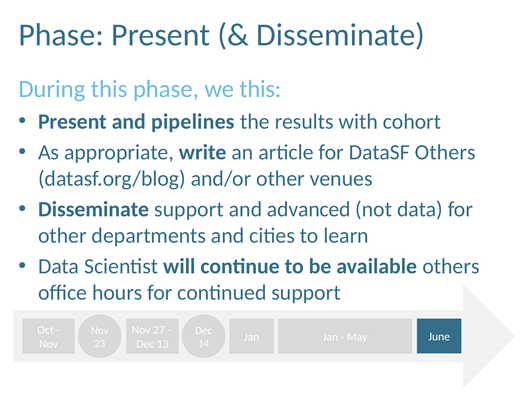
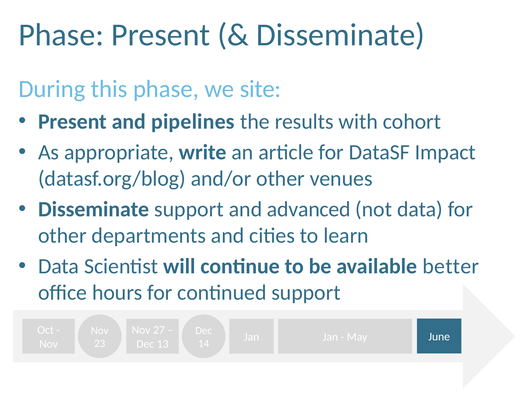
we this: this -> site (260, 89)
DataSF Others: Others -> Impact (445, 152)
available others: others -> better (451, 266)
